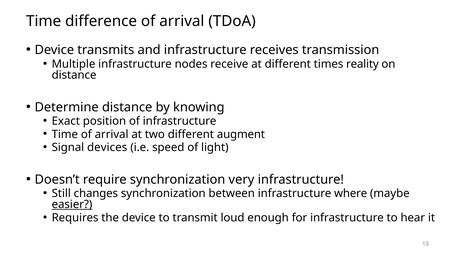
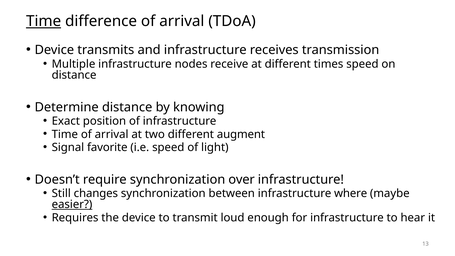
Time underline: none -> present (44, 21)
times reality: reality -> speed (362, 64)
devices: devices -> favorite (107, 147)
very: very -> over (242, 180)
